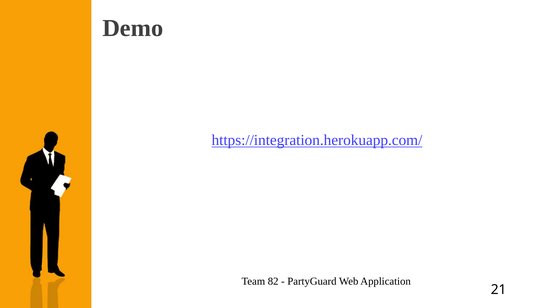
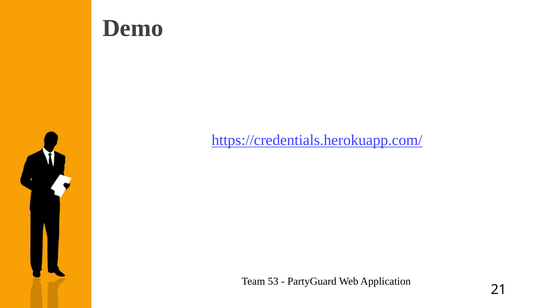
https://integration.herokuapp.com/: https://integration.herokuapp.com/ -> https://credentials.herokuapp.com/ (317, 140)
82: 82 -> 53 (273, 282)
